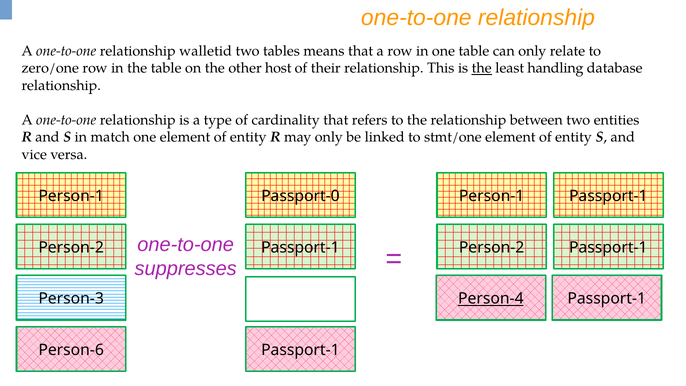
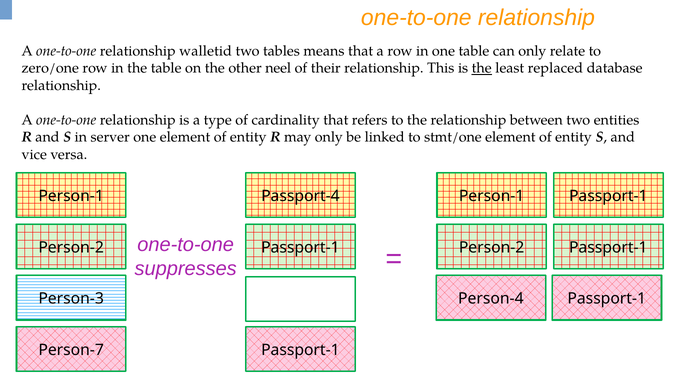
host: host -> neel (278, 68)
handling: handling -> replaced (555, 68)
match: match -> server (110, 137)
Passport-0: Passport-0 -> Passport-4 (300, 196)
Person-4 underline: present -> none (491, 299)
Person-6: Person-6 -> Person-7 (71, 350)
